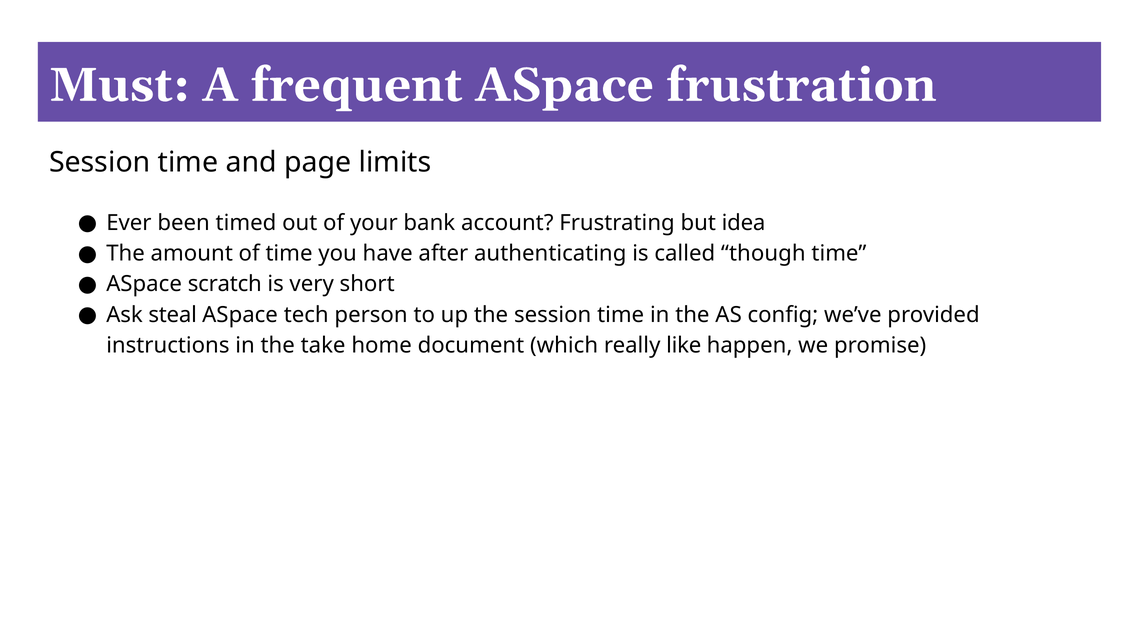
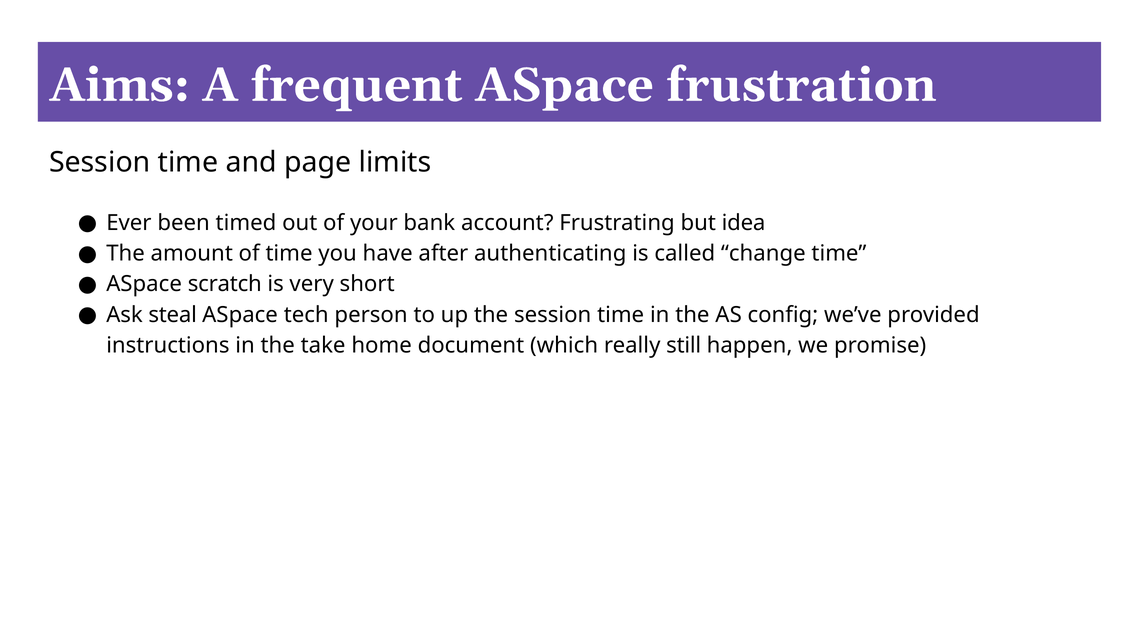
Must: Must -> Aims (120, 85)
though: though -> change (763, 253)
like: like -> still (684, 345)
